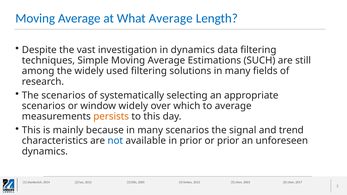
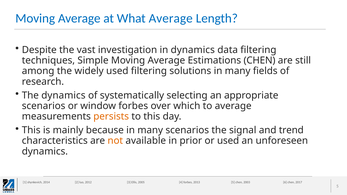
Estimations SUCH: SUCH -> CHEN (259, 61)
The scenarios: scenarios -> dynamics (63, 95)
window widely: widely -> forbes (133, 106)
not colour: blue -> orange (115, 141)
or prior: prior -> used (228, 141)
